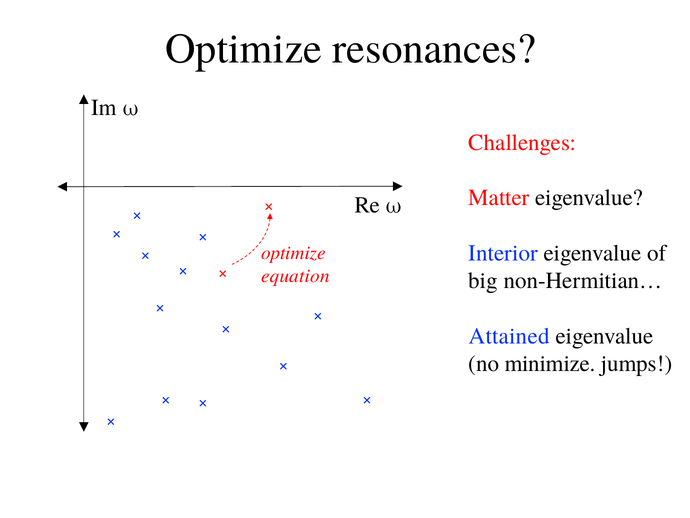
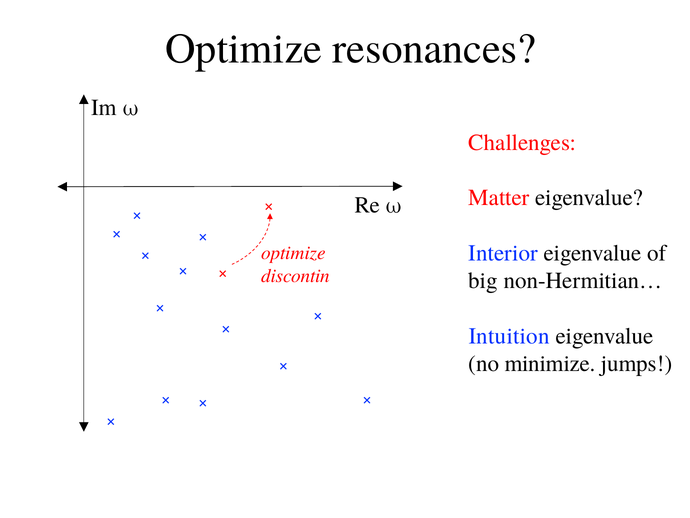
equation: equation -> discontin (296, 276)
Attained: Attained -> Intuition (509, 336)
